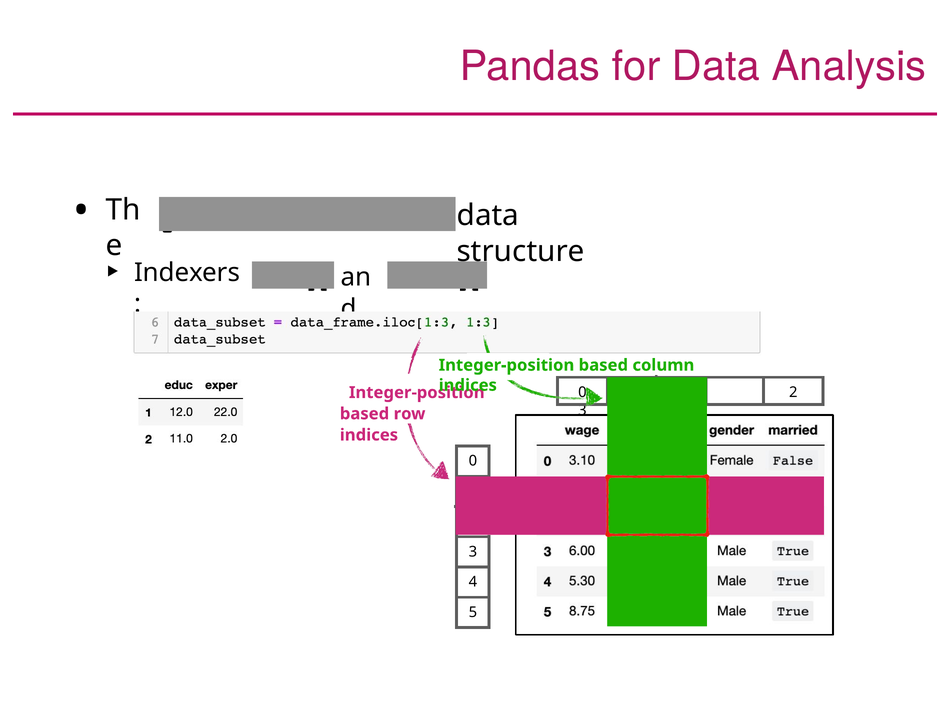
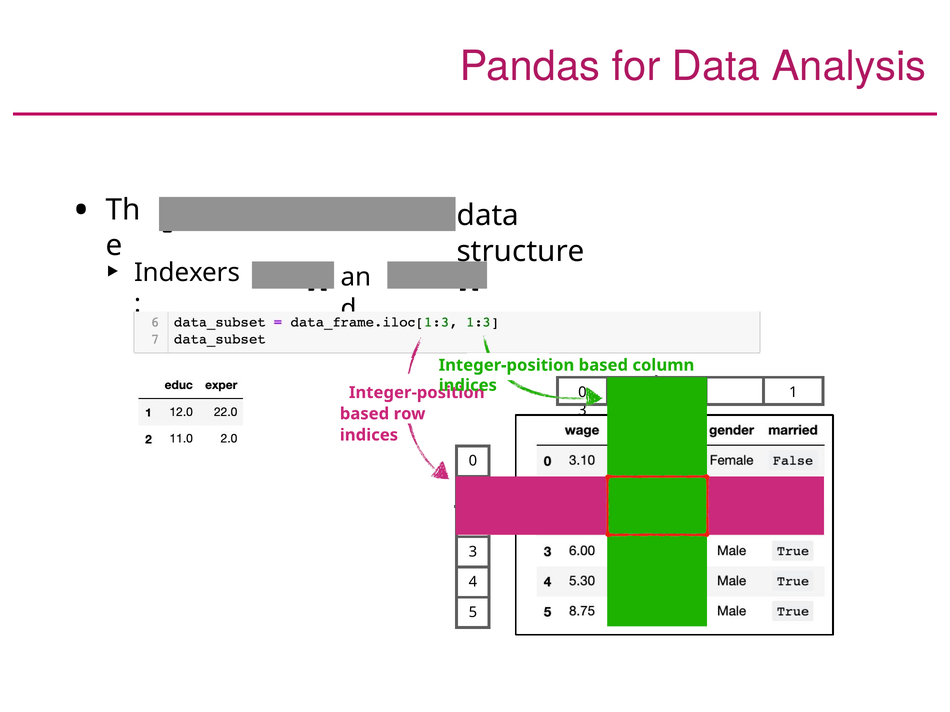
2: 2 -> 1 (793, 393)
